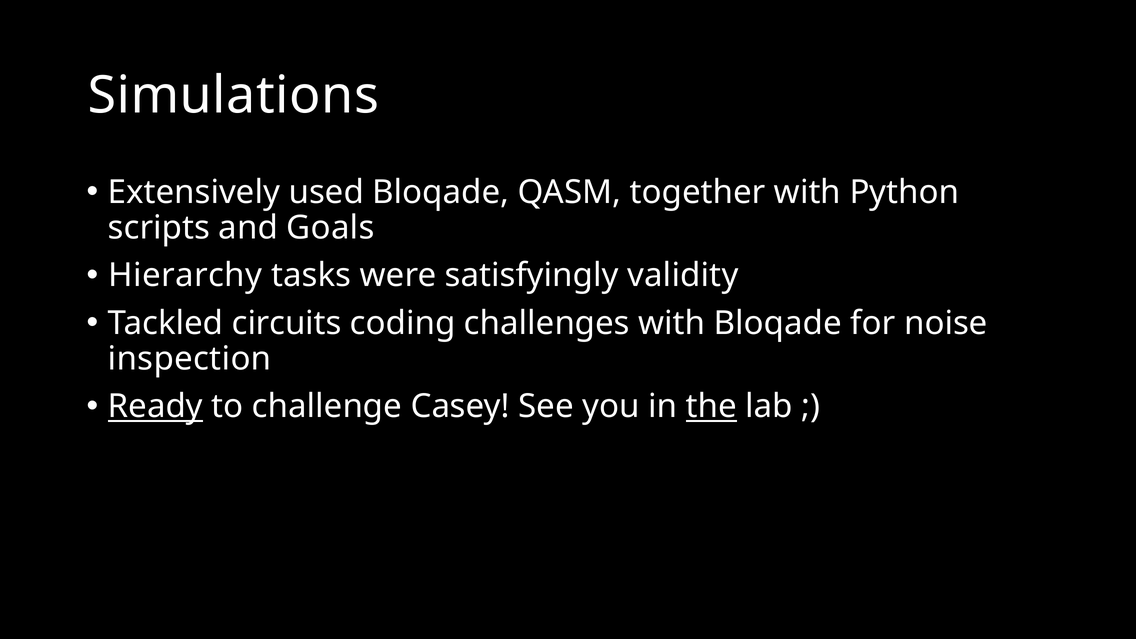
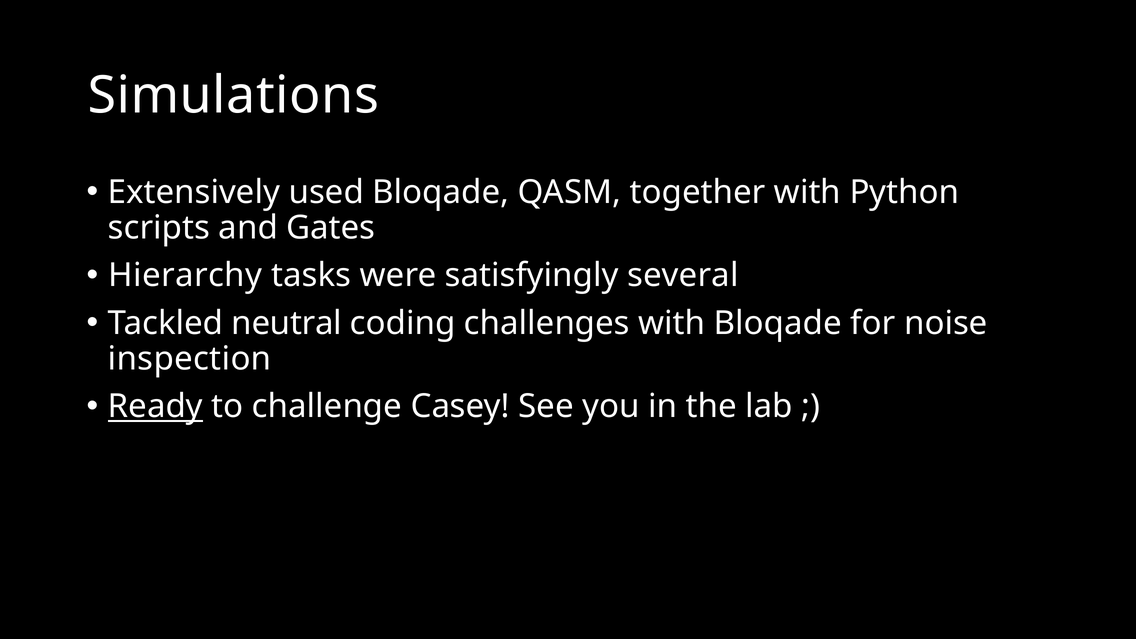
Goals: Goals -> Gates (331, 228)
validity: validity -> several (683, 275)
circuits: circuits -> neutral (287, 323)
the underline: present -> none (711, 407)
